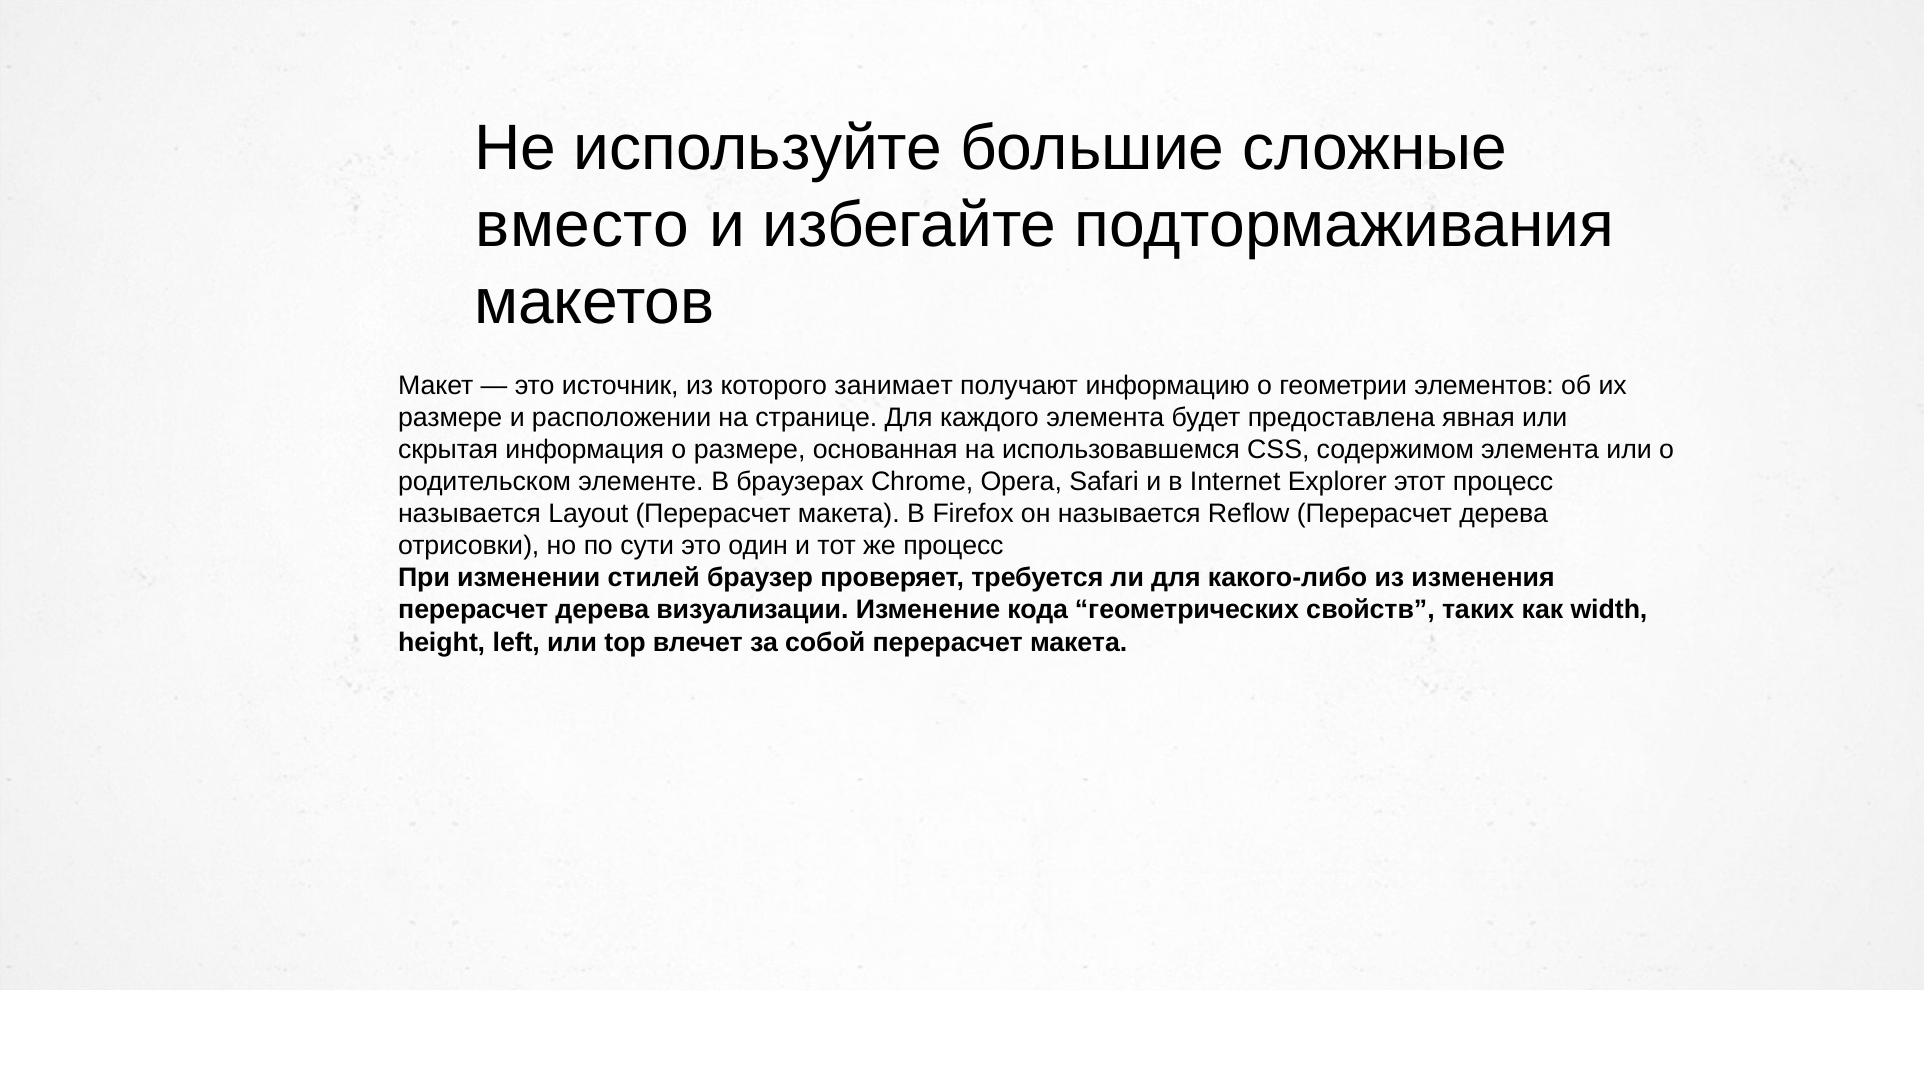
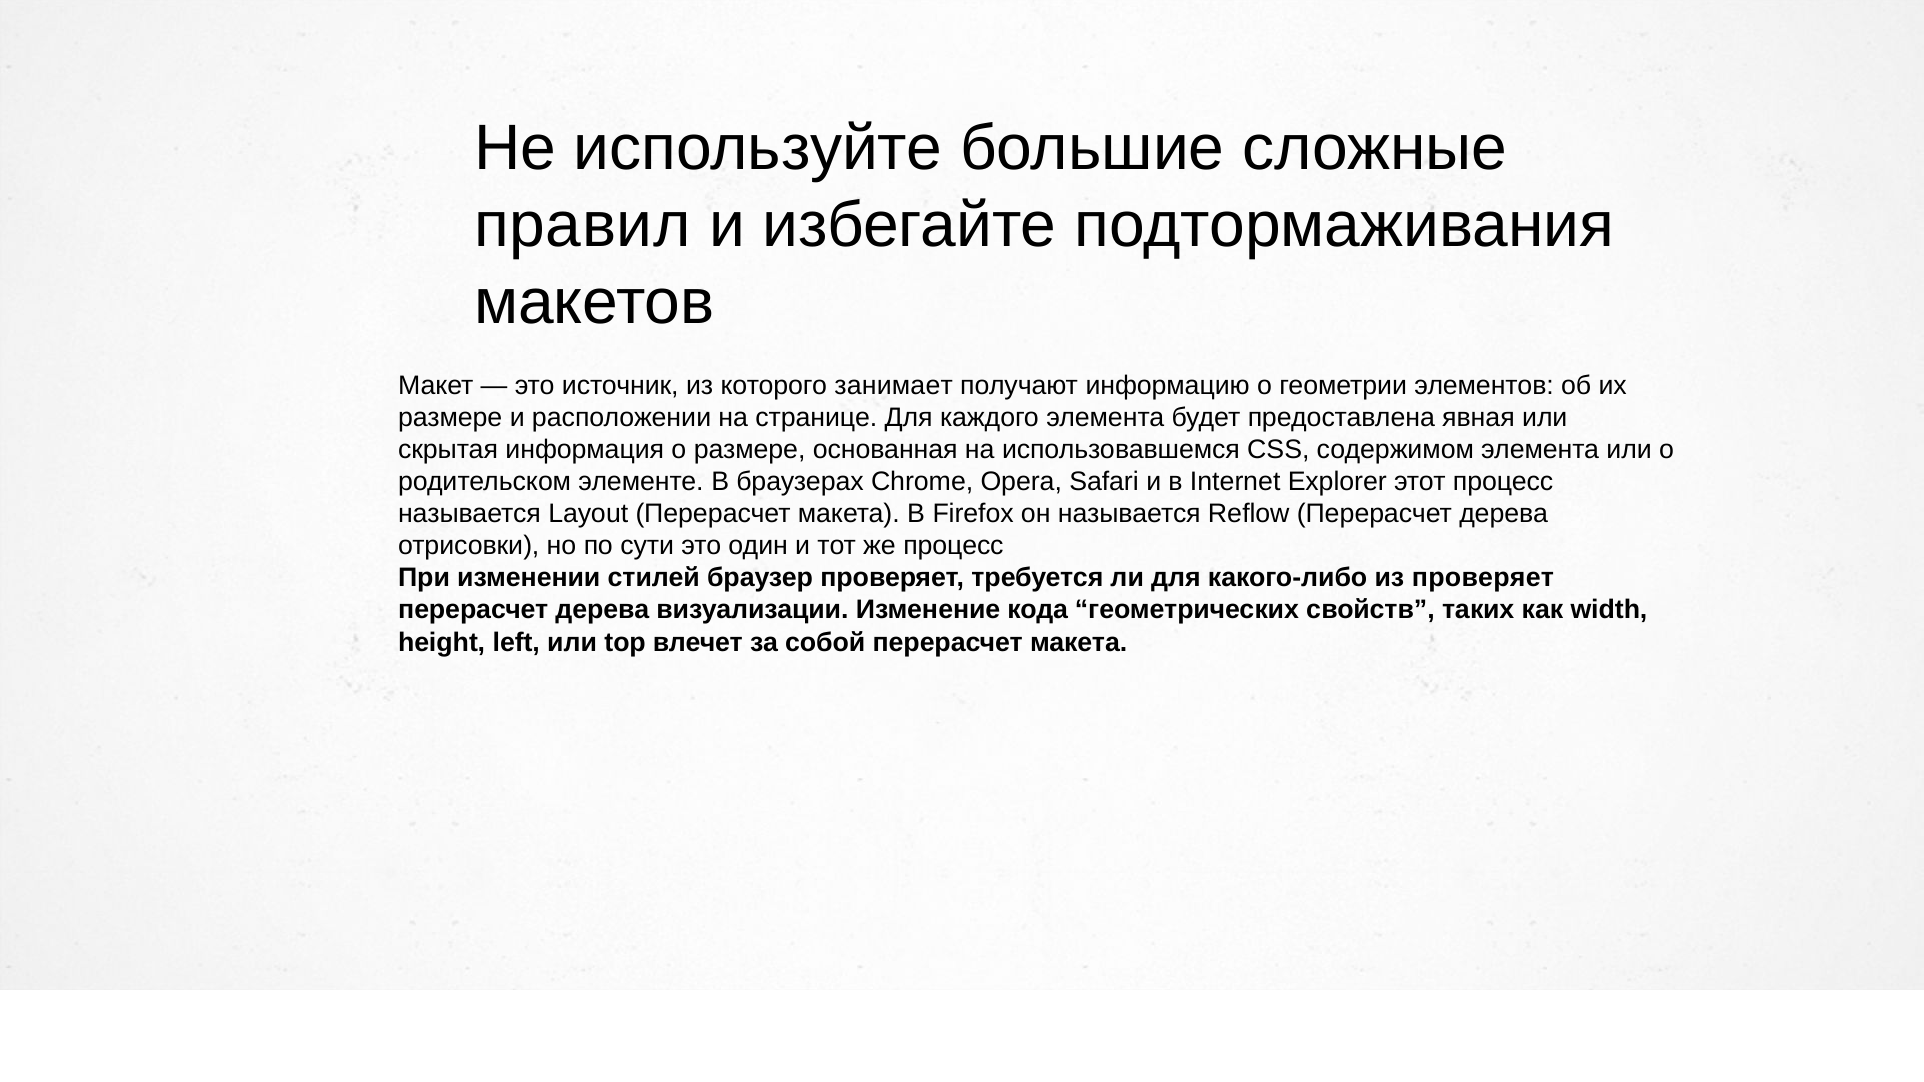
вместо: вместо -> правил (582, 226)
из изменения: изменения -> проверяет (1483, 578)
